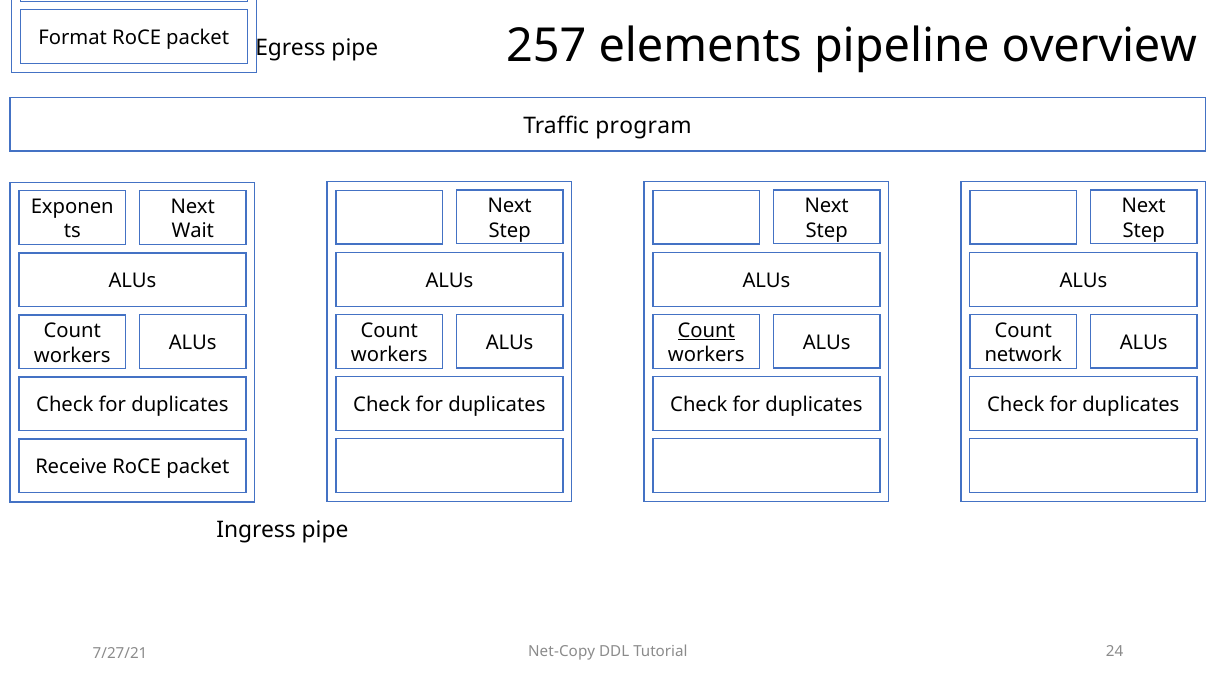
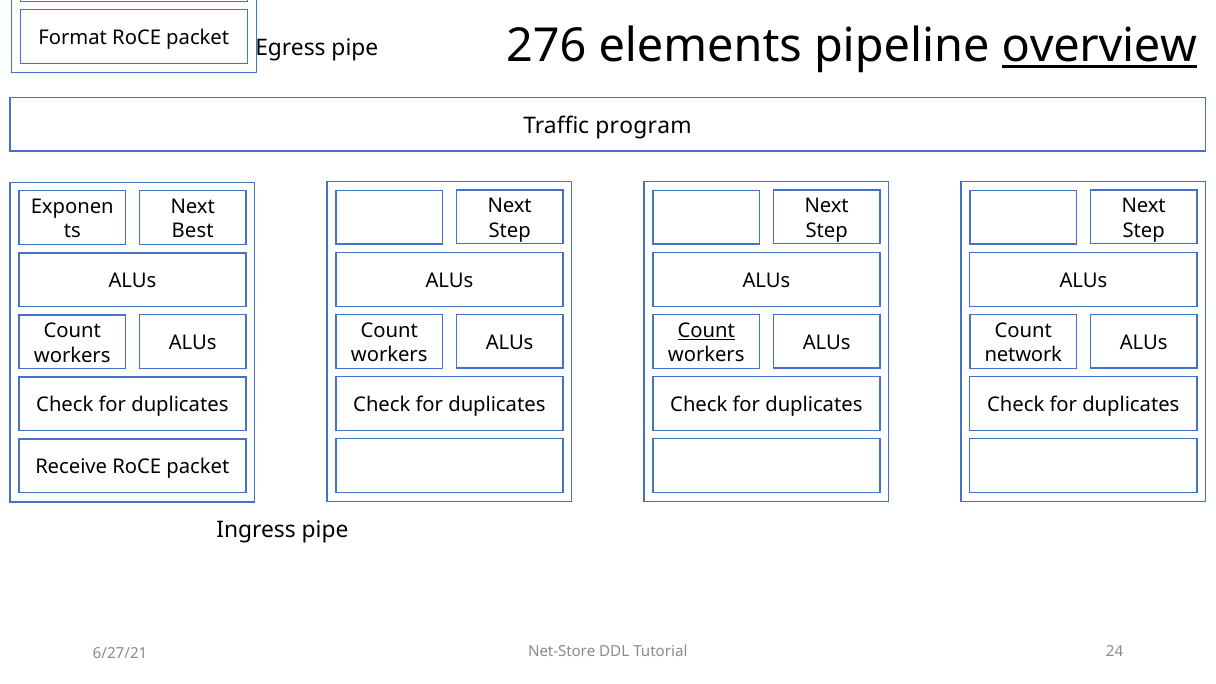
257: 257 -> 276 (546, 46)
overview underline: none -> present (1099, 46)
Wait: Wait -> Best (193, 231)
Net-Copy: Net-Copy -> Net-Store (562, 652)
7/27/21: 7/27/21 -> 6/27/21 (120, 653)
